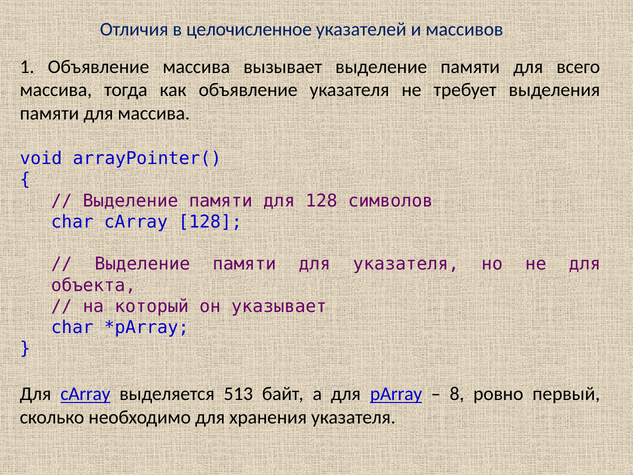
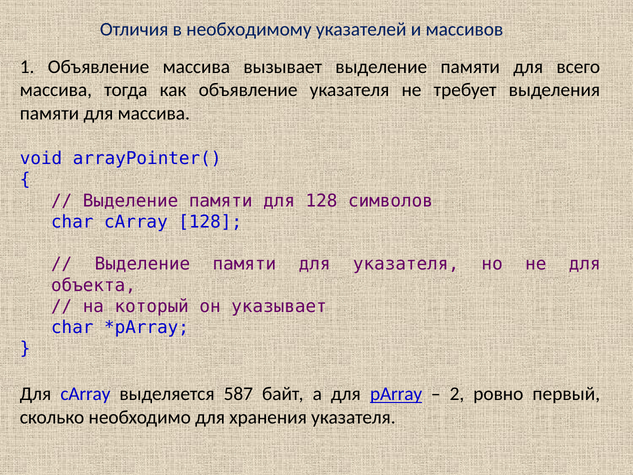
целочисленное: целочисленное -> необходимому (249, 29)
cArray underline: present -> none (85, 394)
513: 513 -> 587 (238, 394)
8: 8 -> 2 (457, 394)
